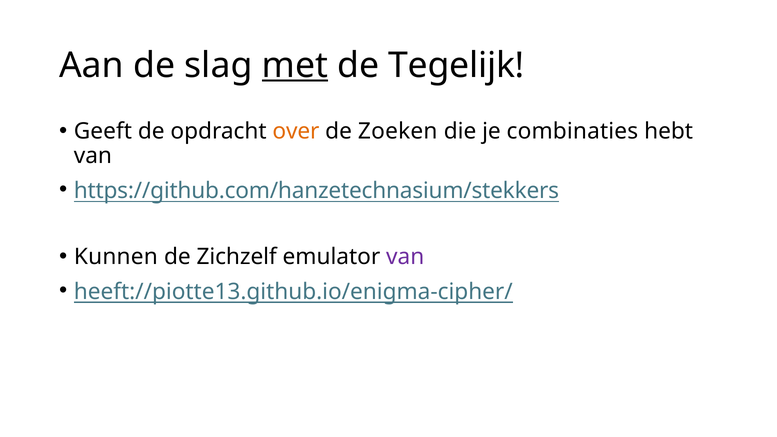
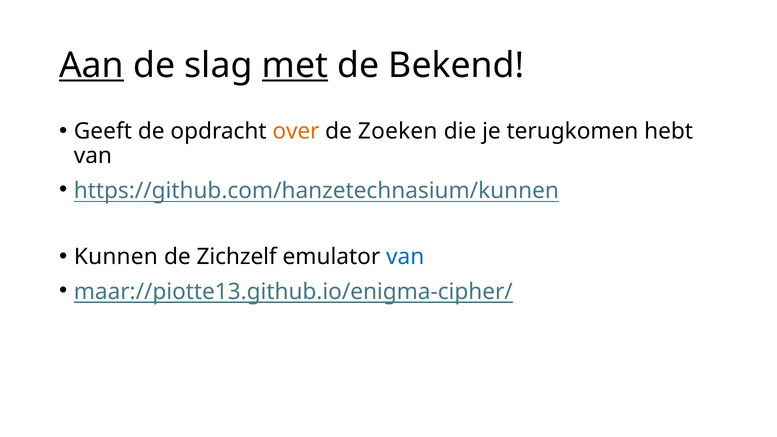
Aan underline: none -> present (92, 65)
Tegelijk: Tegelijk -> Bekend (456, 65)
combinaties: combinaties -> terugkomen (572, 131)
https://github.com/hanzetechnasium/stekkers: https://github.com/hanzetechnasium/stekkers -> https://github.com/hanzetechnasium/kunnen (316, 191)
van colour: purple -> blue (405, 257)
heeft://piotte13.github.io/enigma-cipher/: heeft://piotte13.github.io/enigma-cipher/ -> maar://piotte13.github.io/enigma-cipher/ (293, 292)
